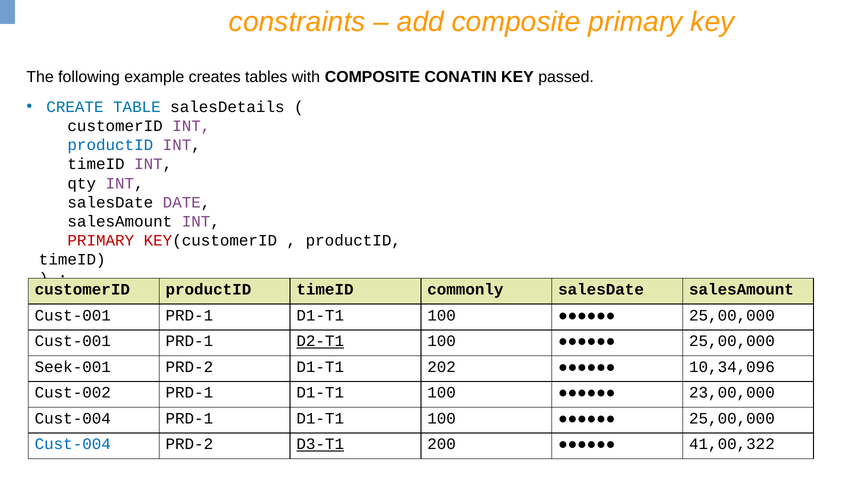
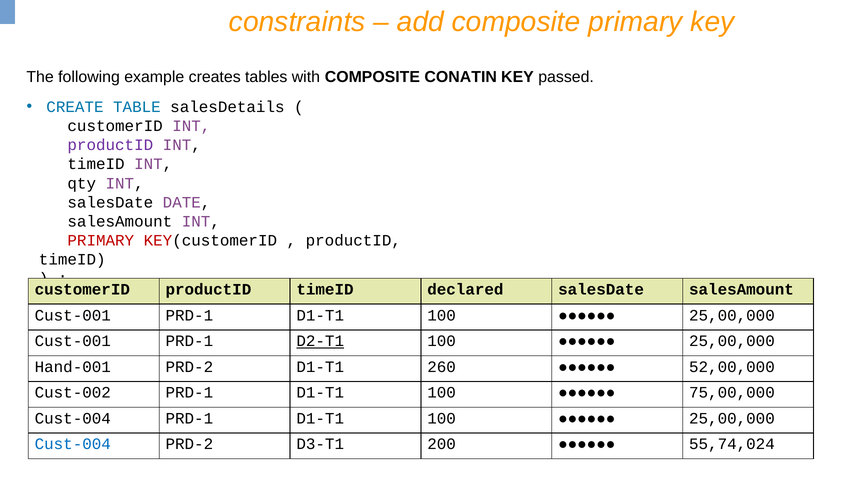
productID colour: blue -> purple (110, 145)
commonly: commonly -> declared (465, 289)
Seek-001: Seek-001 -> Hand-001 (73, 366)
202: 202 -> 260 (442, 366)
10,34,096: 10,34,096 -> 52,00,000 (732, 366)
23,00,000: 23,00,000 -> 75,00,000 (732, 392)
D3-T1 underline: present -> none (320, 444)
41,00,322: 41,00,322 -> 55,74,024 (732, 444)
